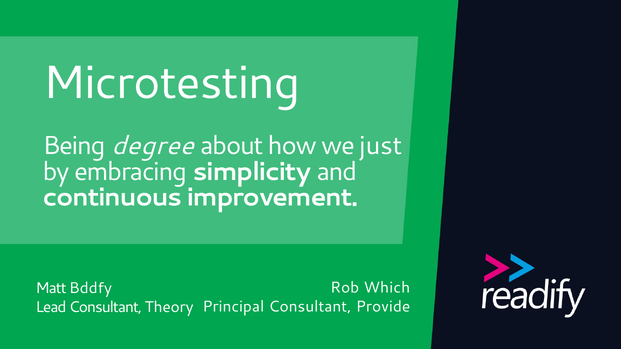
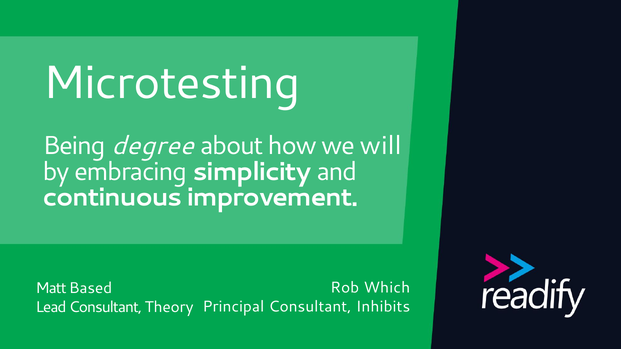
just: just -> will (381, 146)
Bddfy: Bddfy -> Based (90, 289)
Provide: Provide -> Inhibits (383, 307)
